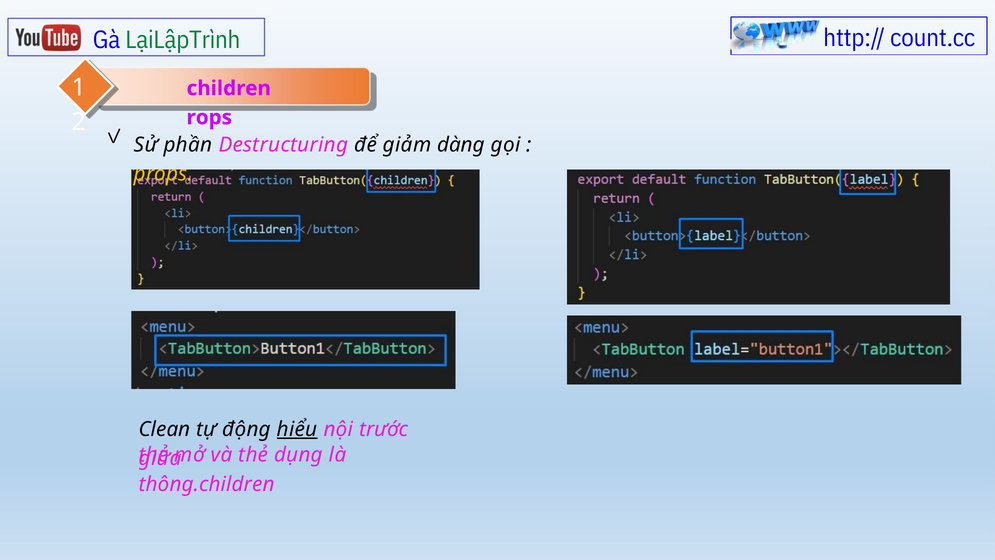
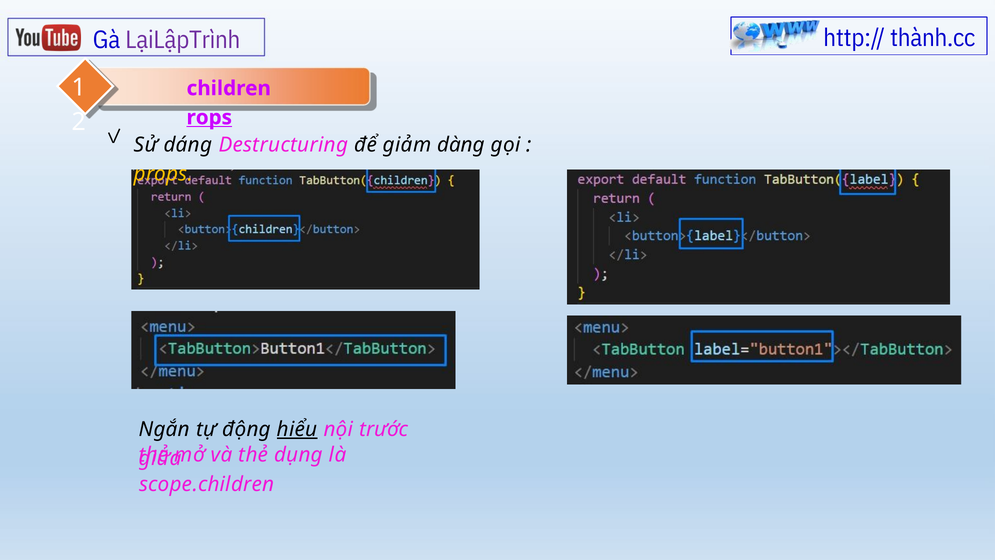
LạiLậpTrình colour: green -> purple (183, 40)
count.cc: count.cc -> thành.cc (933, 38)
rops underline: none -> present (209, 117)
phần: phần -> dáng (188, 145)
Clean: Clean -> Ngắn (164, 429)
thông.children: thông.children -> scope.children (207, 484)
